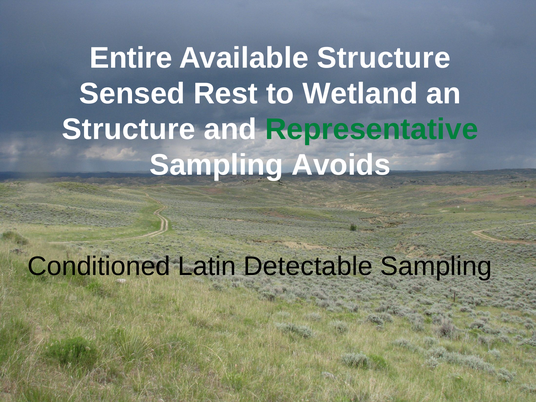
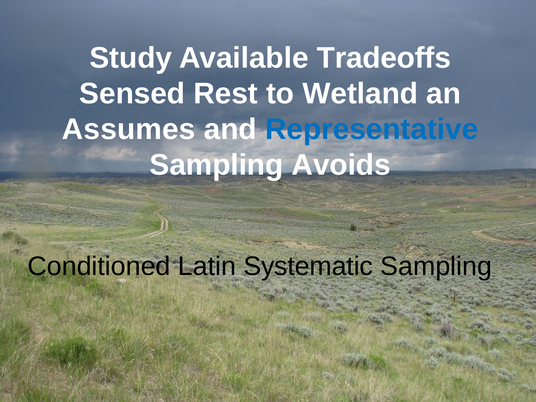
Entire: Entire -> Study (131, 58)
Available Structure: Structure -> Tradeoffs (384, 58)
Structure: Structure -> Assumes (129, 129)
Representative colour: green -> blue (372, 129)
Detectable: Detectable -> Systematic (308, 266)
